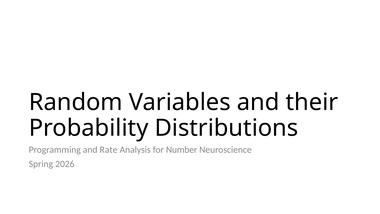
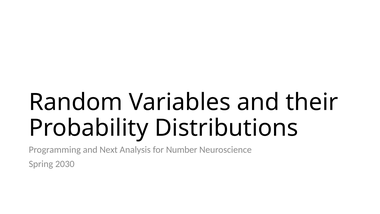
Rate: Rate -> Next (109, 150)
2026: 2026 -> 2030 (65, 164)
